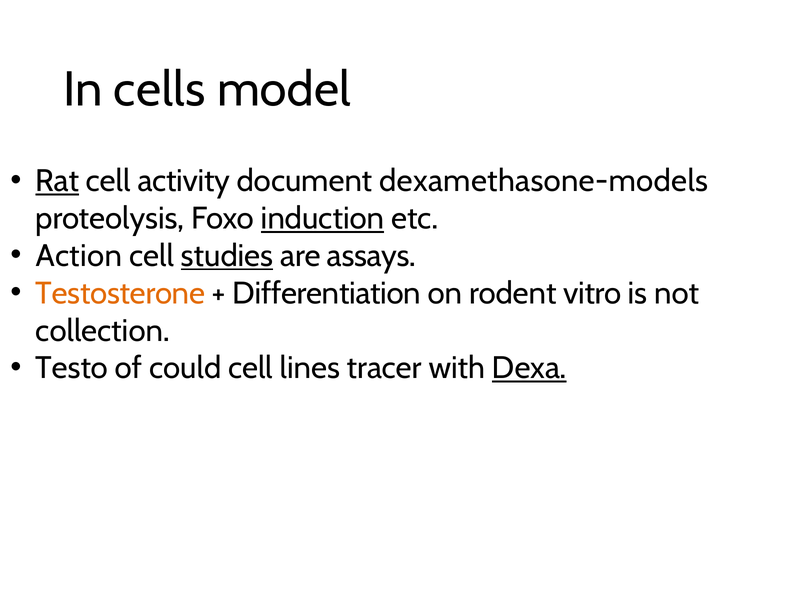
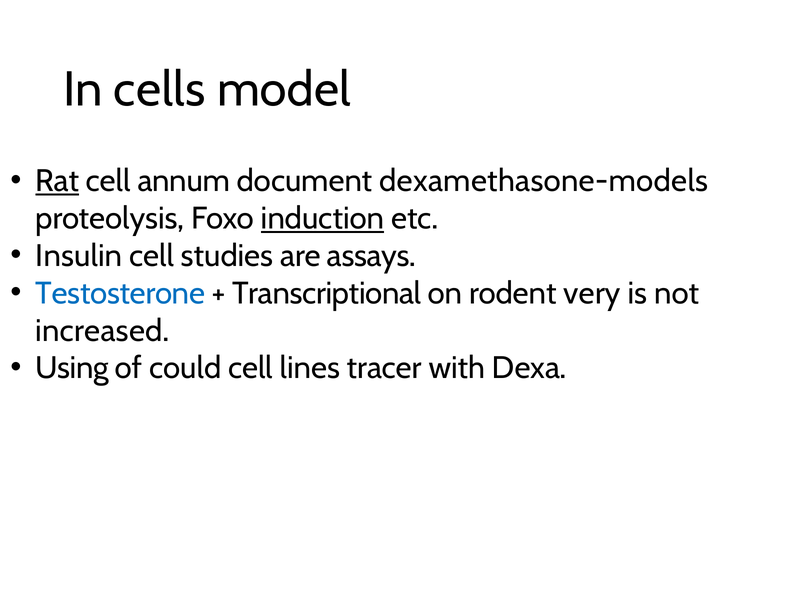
activity: activity -> annum (184, 181)
Action: Action -> Insulin (79, 256)
studies underline: present -> none (227, 256)
Testosterone colour: orange -> blue (120, 293)
Differentiation: Differentiation -> Transcriptional (327, 293)
vitro: vitro -> very (592, 293)
collection: collection -> increased (102, 331)
Testo: Testo -> Using (72, 368)
Dexa underline: present -> none (529, 368)
